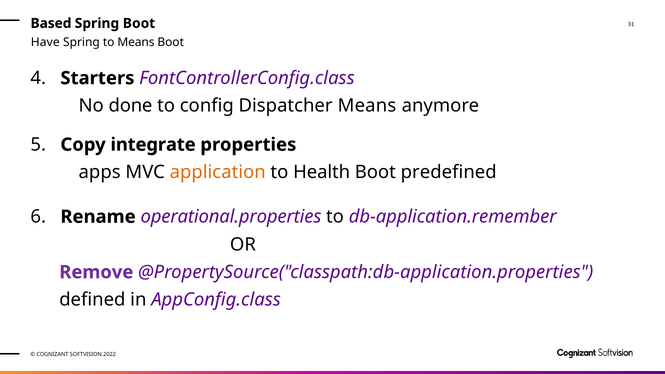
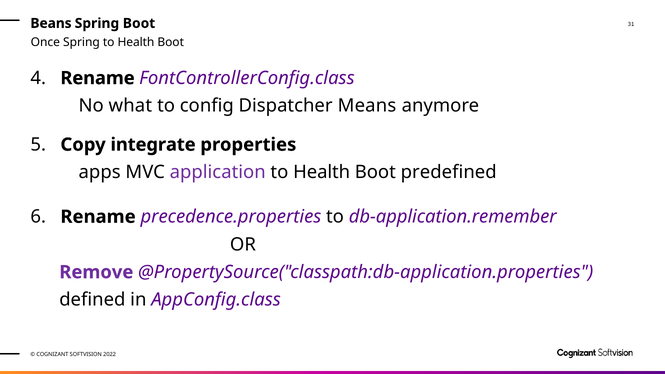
Based: Based -> Beans (51, 23)
Have: Have -> Once (45, 43)
Spring to Means: Means -> Health (136, 43)
4 Starters: Starters -> Rename (98, 78)
done: done -> what (130, 106)
application colour: orange -> purple (218, 172)
operational.properties: operational.properties -> precedence.properties (231, 217)
